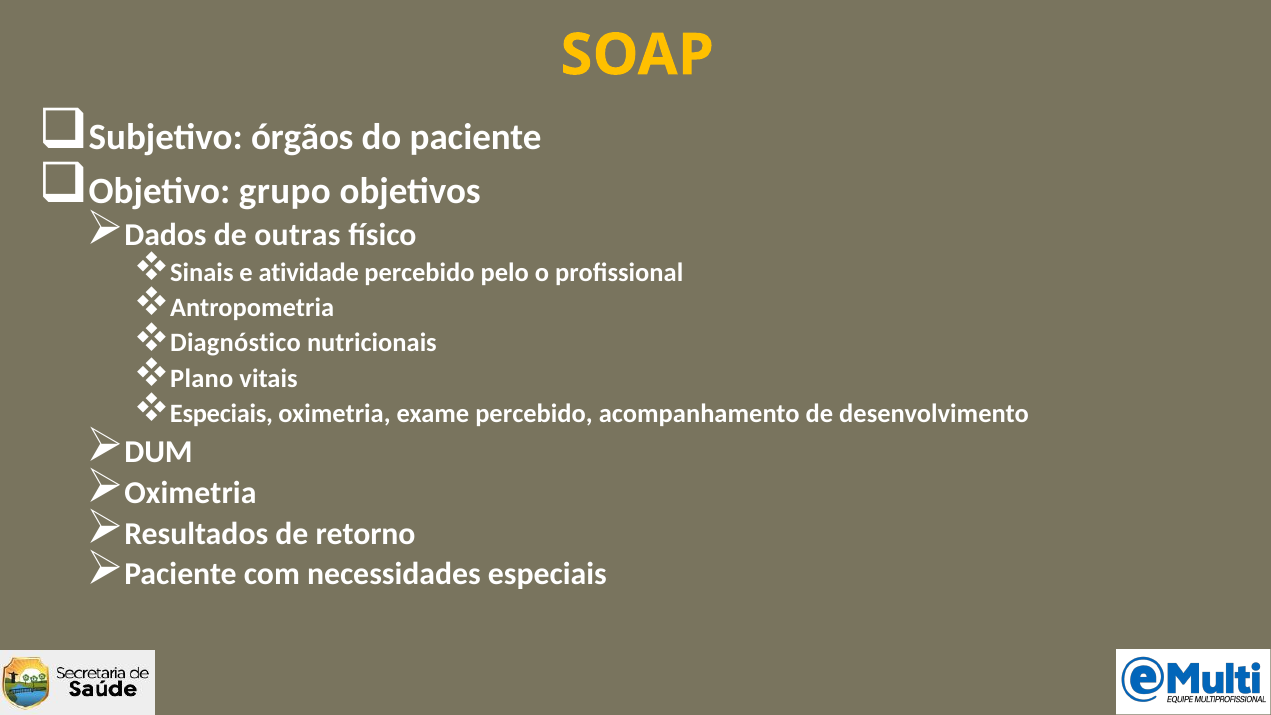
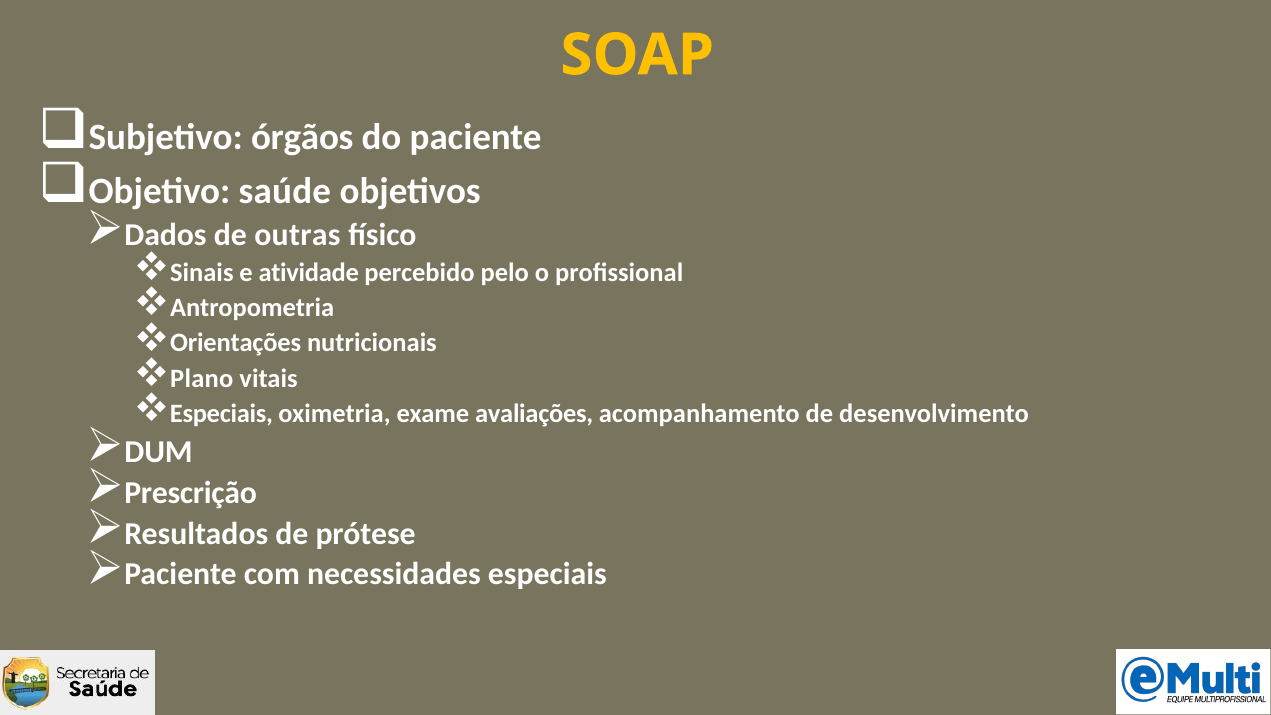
grupo: grupo -> saúde (285, 191)
Diagnóstico: Diagnóstico -> Orientações (236, 343)
exame percebido: percebido -> avaliações (534, 414)
Oximetria: Oximetria -> Prescrição (191, 493)
retorno: retorno -> prótese (366, 533)
